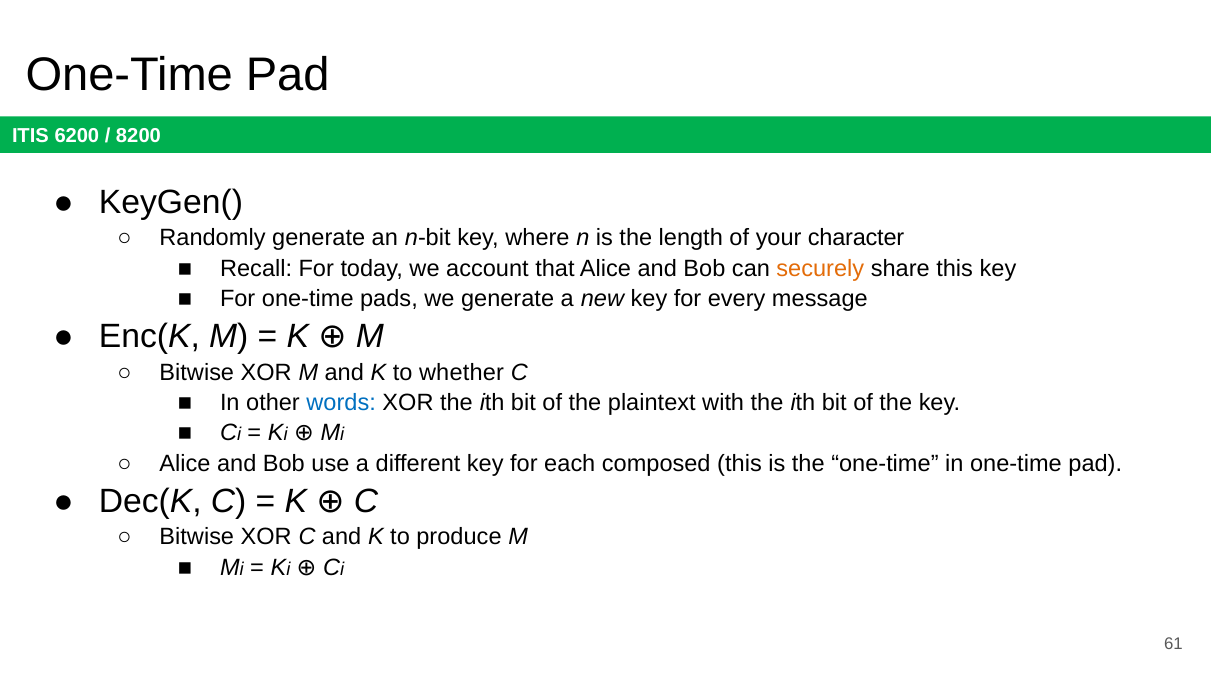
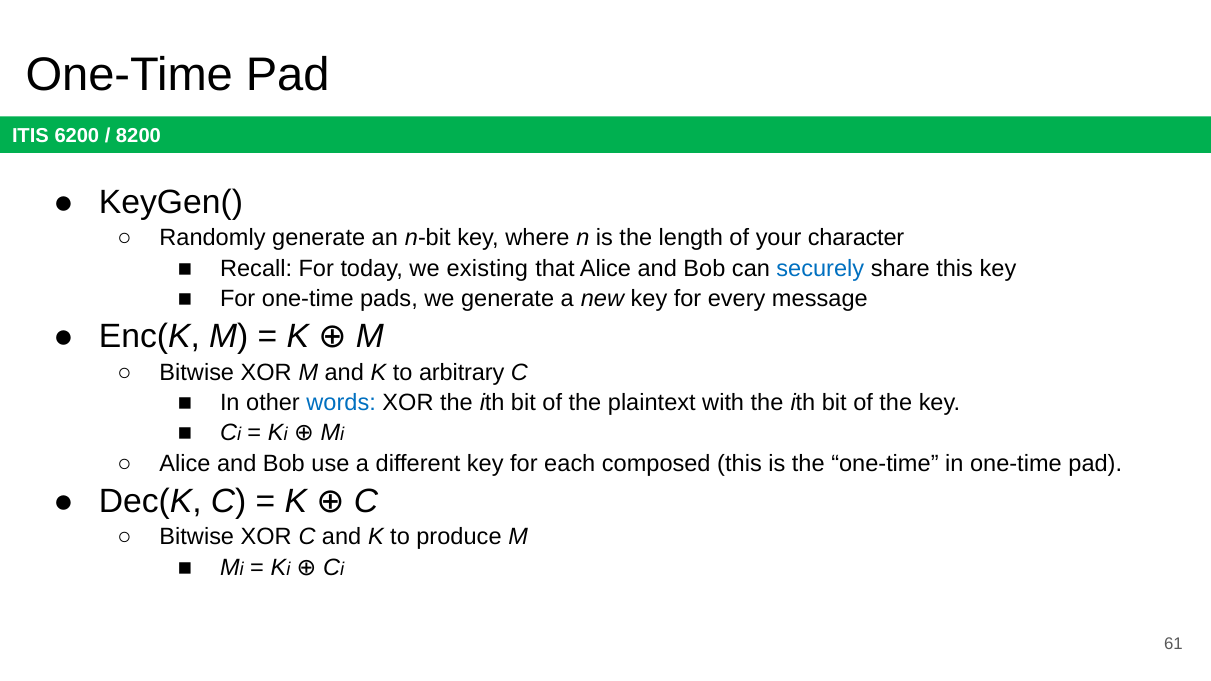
account: account -> existing (487, 268)
securely colour: orange -> blue (820, 268)
whether: whether -> arbitrary (462, 372)
